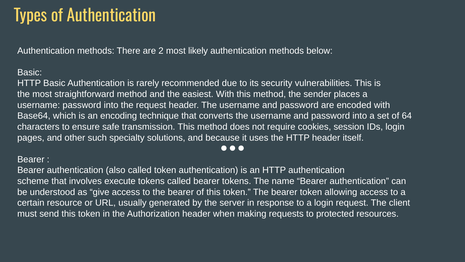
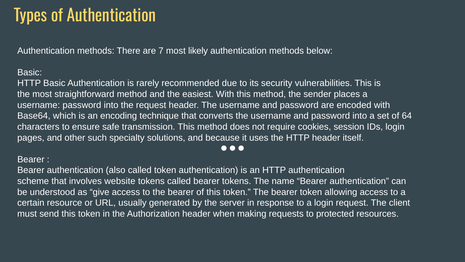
2: 2 -> 7 (161, 51)
execute: execute -> website (120, 181)
